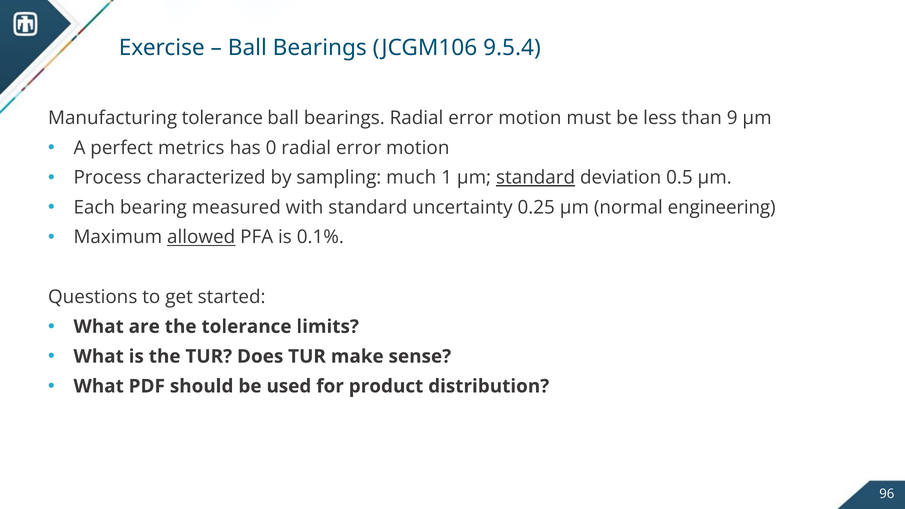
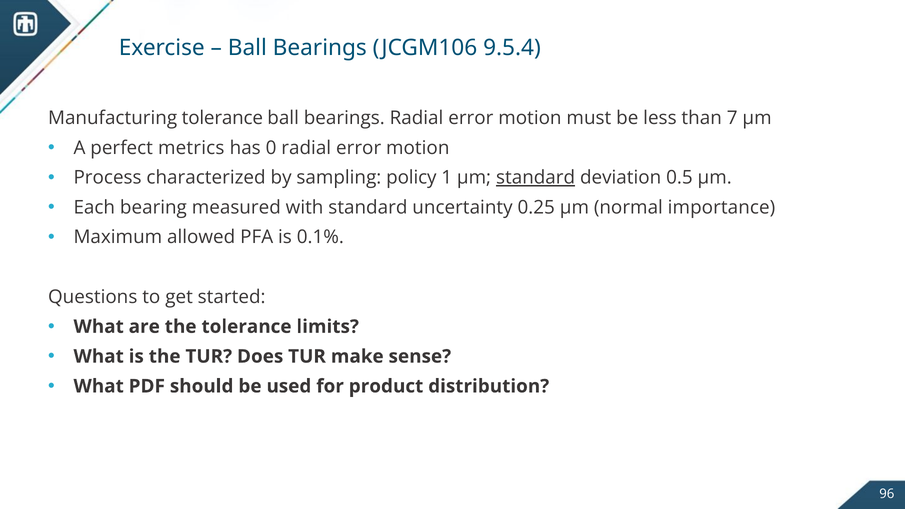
9: 9 -> 7 (732, 118)
much: much -> policy (411, 178)
engineering: engineering -> importance (722, 207)
allowed underline: present -> none (201, 237)
